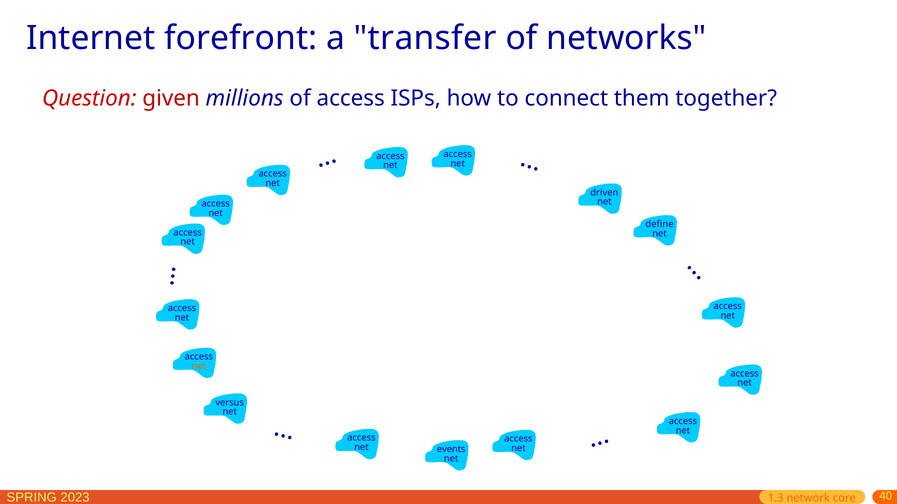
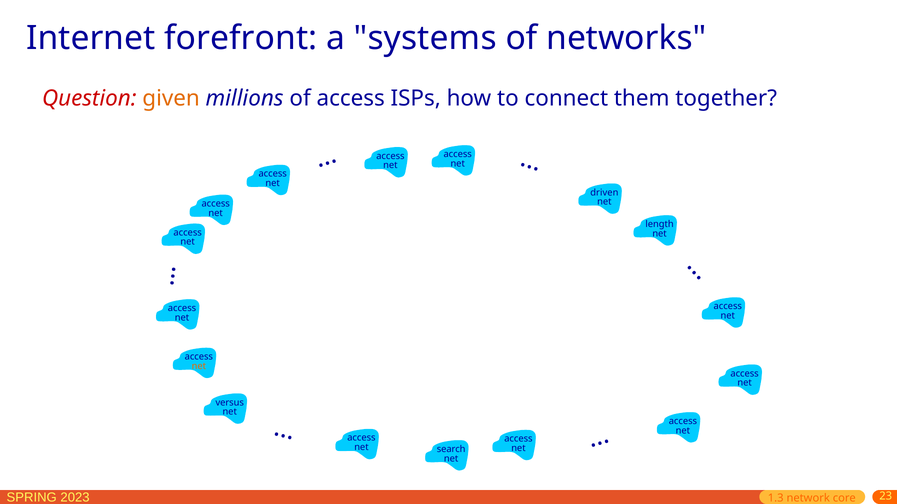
transfer: transfer -> systems (425, 38)
given colour: red -> orange (171, 98)
define: define -> length (660, 224)
events: events -> search (451, 450)
40: 40 -> 23 (886, 497)
